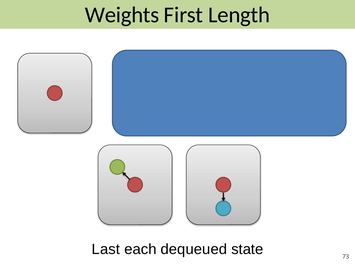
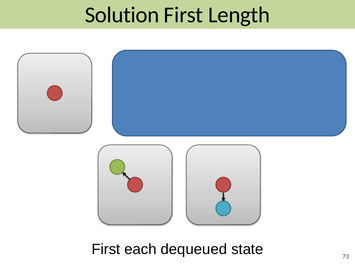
Weights: Weights -> Solution (122, 15)
Last: Last -> First (106, 249)
